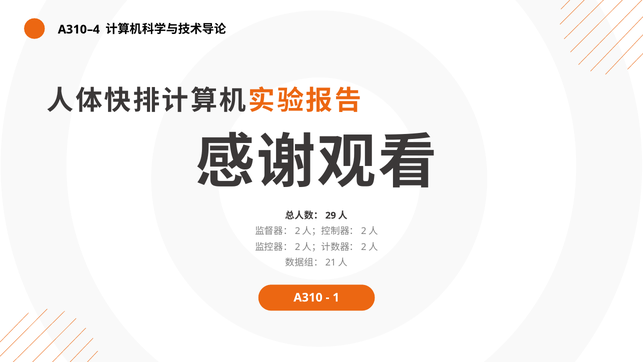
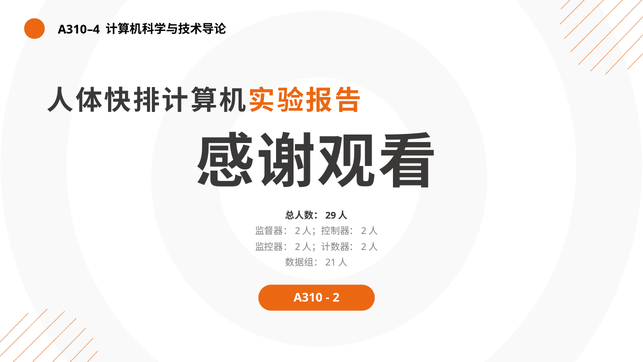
1: 1 -> 2 (336, 297)
